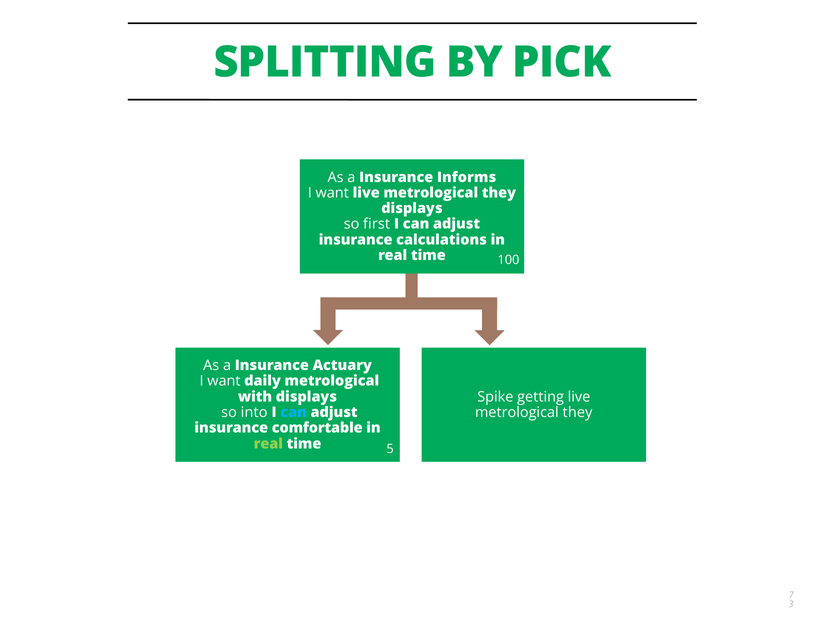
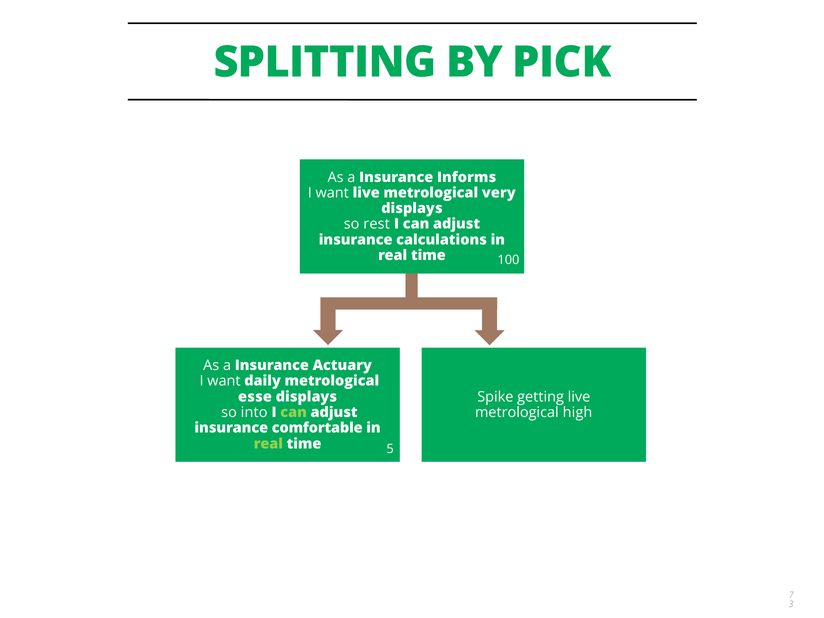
want live metrological they: they -> very (499, 193)
first: first -> rest (377, 224)
with: with -> esse (255, 397)
can colour: light blue -> light green (294, 412)
they: they -> high (578, 412)
